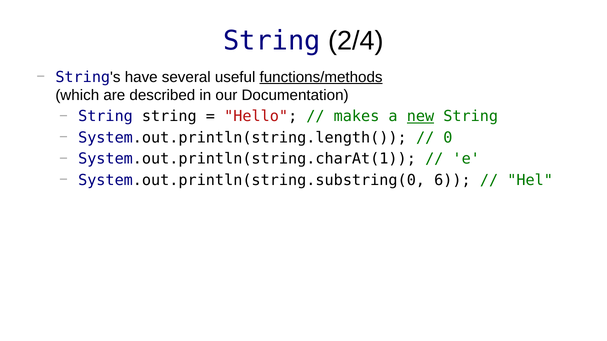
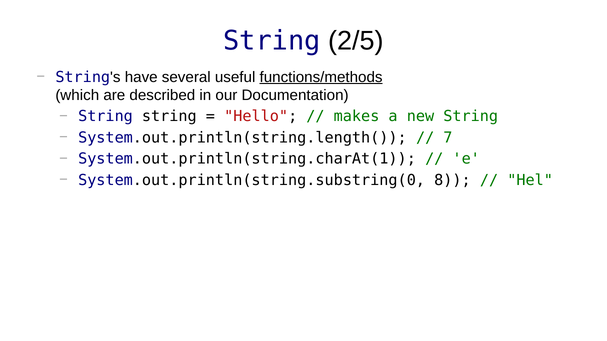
2/4: 2/4 -> 2/5 (356, 41)
new underline: present -> none (420, 117)
0: 0 -> 7 (448, 138)
6: 6 -> 8 (452, 180)
